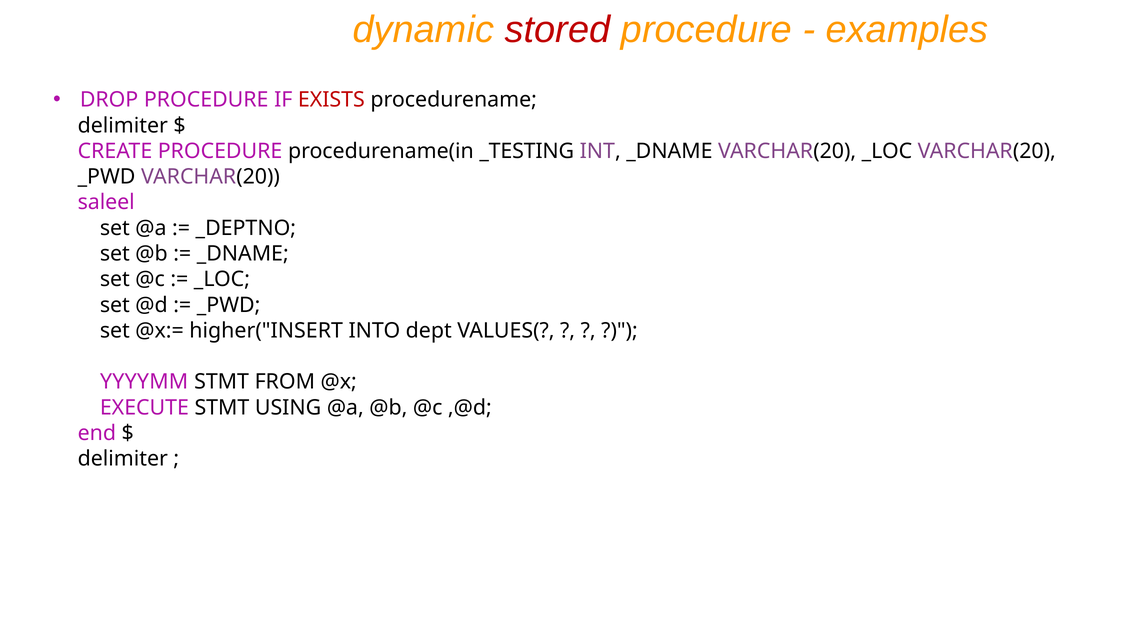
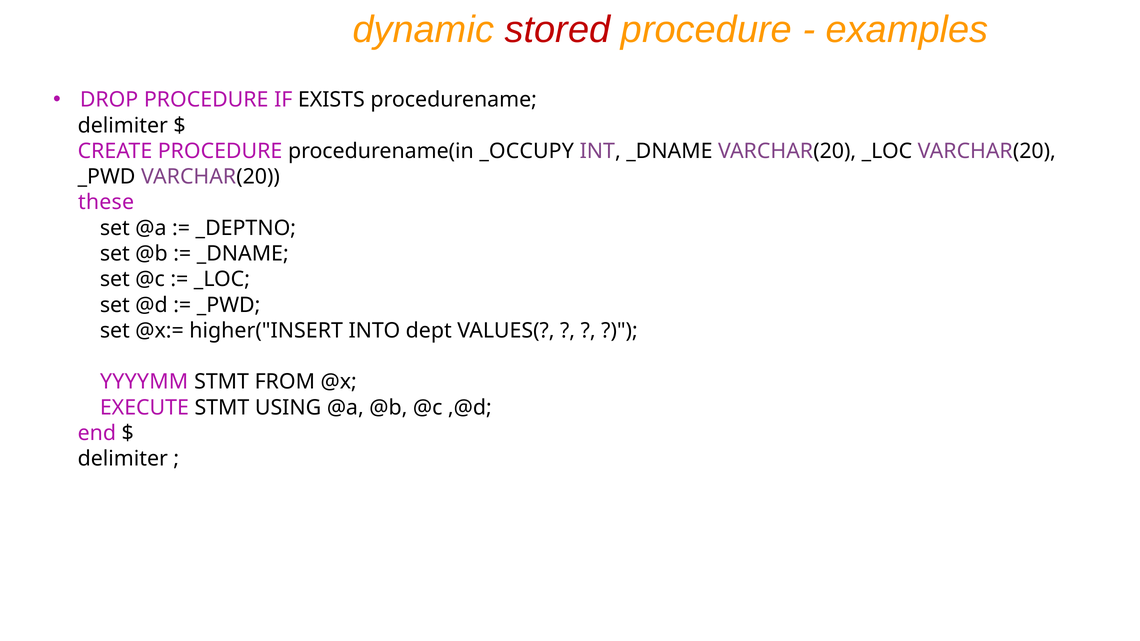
EXISTS colour: red -> black (331, 100)
_TESTING: _TESTING -> _OCCUPY (527, 151)
saleel: saleel -> these (106, 202)
